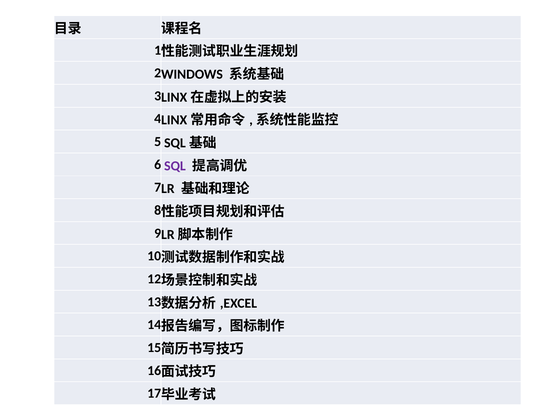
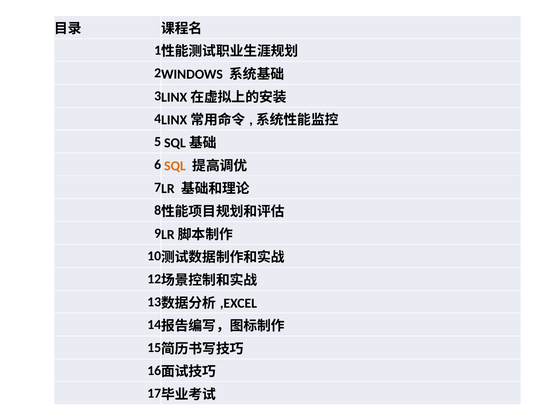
SQL colour: purple -> orange (175, 166)
